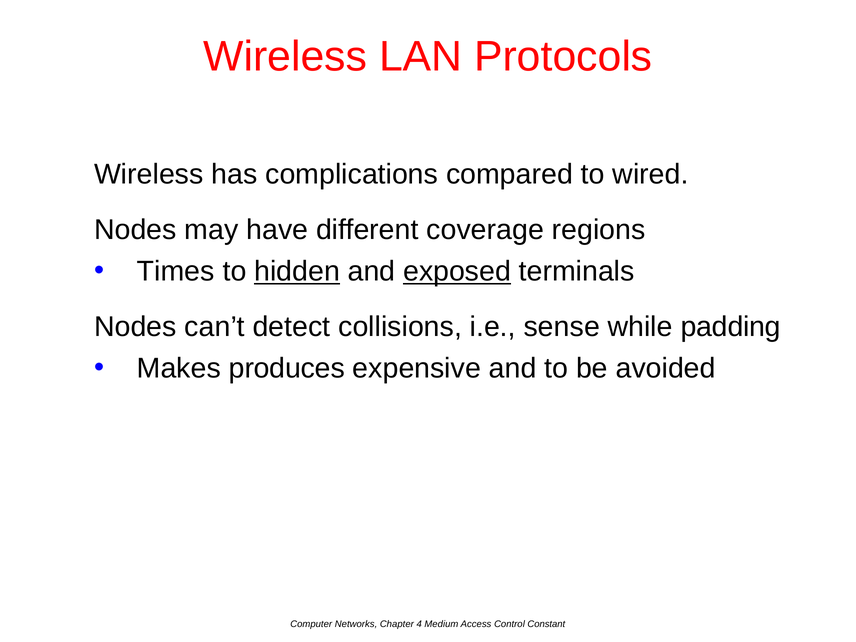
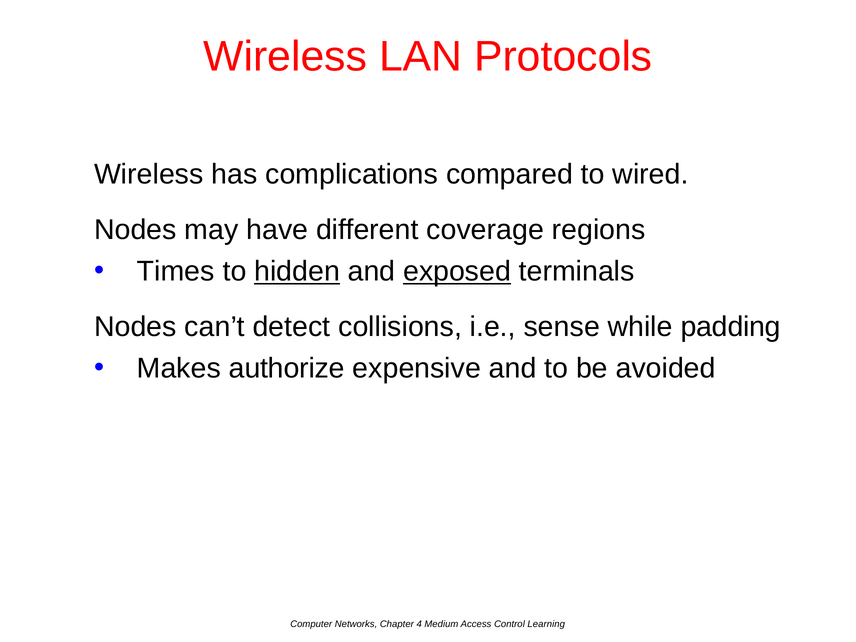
produces: produces -> authorize (287, 368)
Constant: Constant -> Learning (546, 624)
